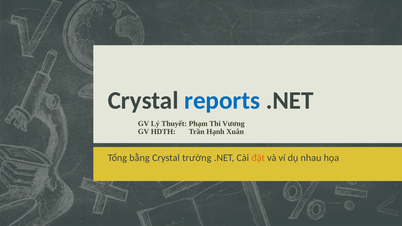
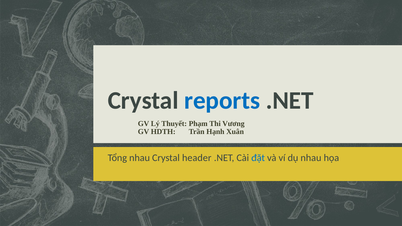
Tổng bằng: bằng -> nhau (140, 158)
trường: trường -> header (197, 158)
đặt colour: orange -> blue (258, 158)
